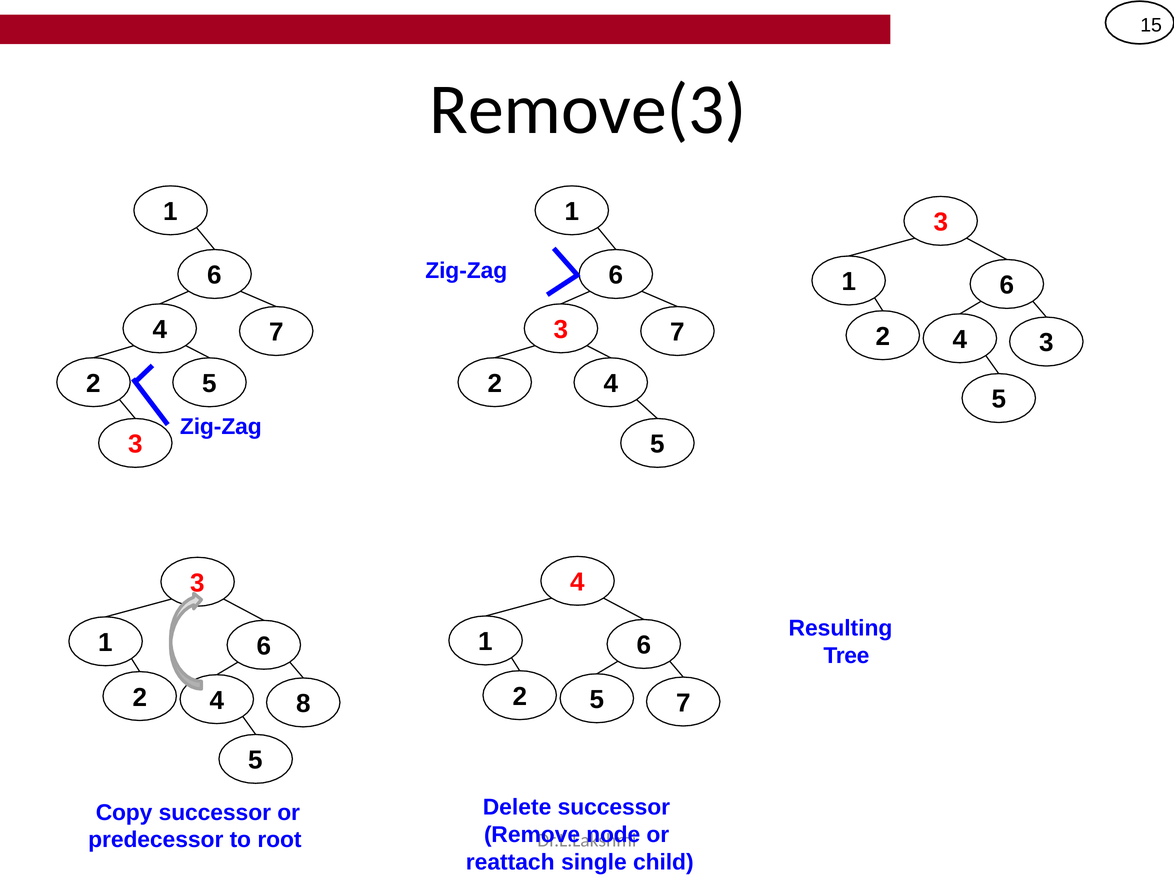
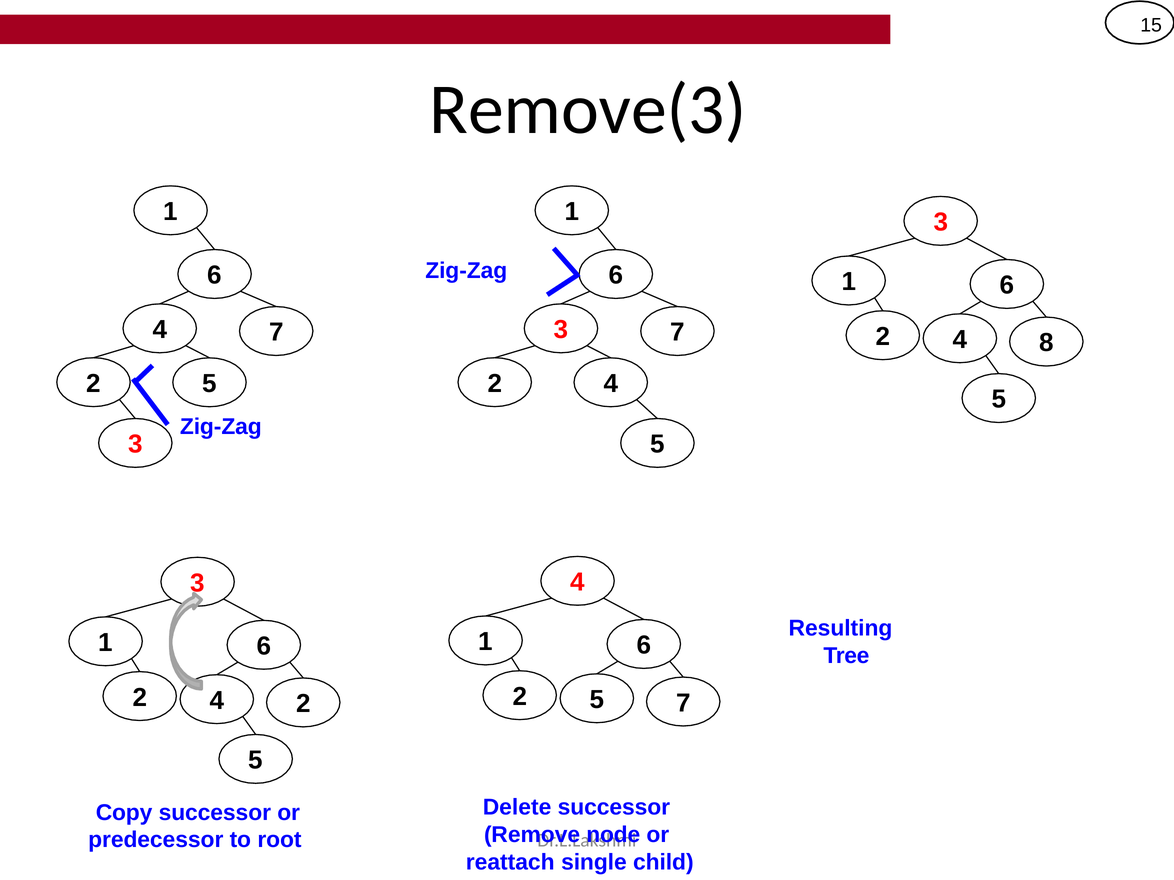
4 3: 3 -> 8 (1047, 343)
4 8: 8 -> 2 (303, 704)
